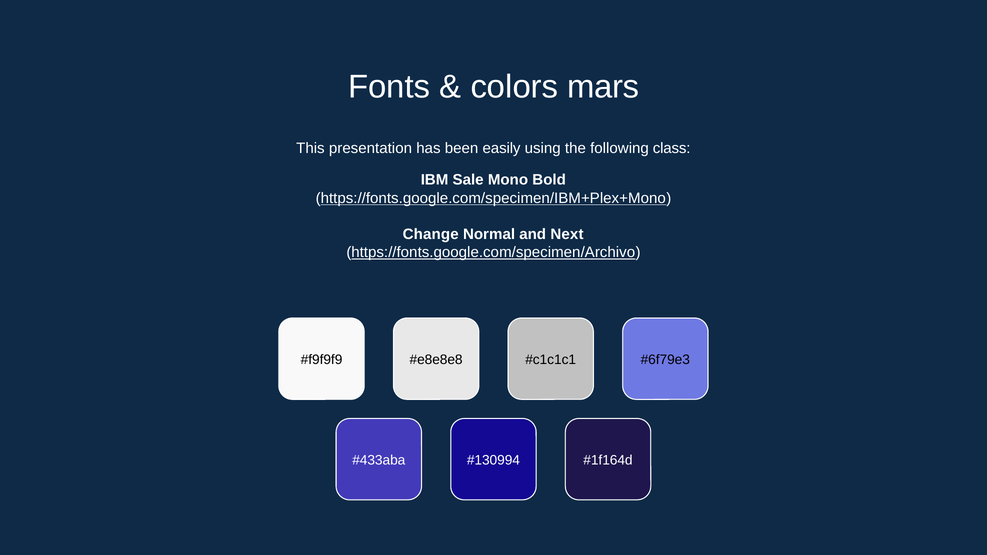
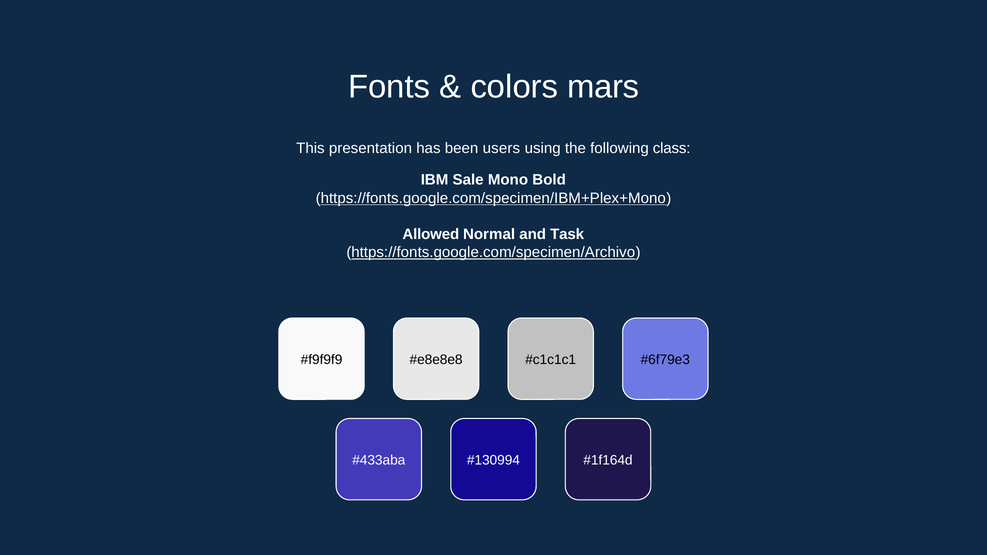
easily: easily -> users (501, 148)
Change: Change -> Allowed (431, 234)
Next: Next -> Task (567, 234)
